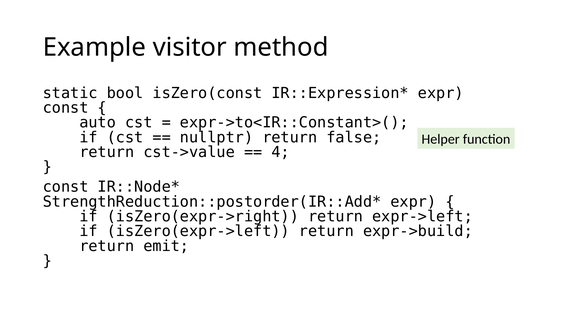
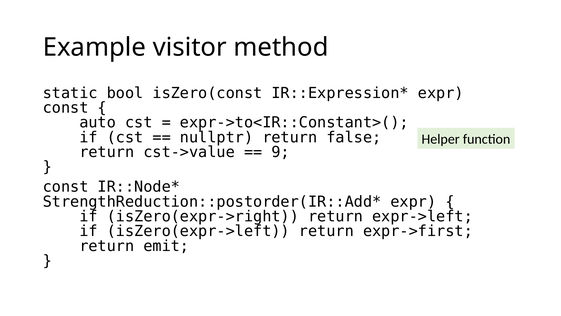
4: 4 -> 9 (281, 152)
expr->build: expr->build -> expr->first (418, 231)
